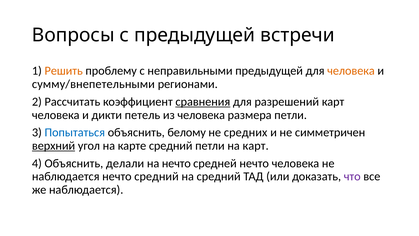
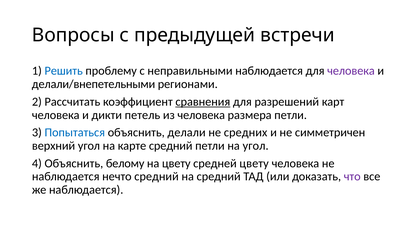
Решить colour: orange -> blue (64, 71)
неправильными предыдущей: предыдущей -> наблюдается (269, 71)
человека colour: orange -> purple (351, 71)
сумму/внепетельными: сумму/внепетельными -> делали/внепетельными (94, 84)
белому: белому -> делали (187, 132)
верхний underline: present -> none (54, 146)
на карт: карт -> угол (256, 146)
делали: делали -> белому (125, 163)
на нечто: нечто -> цвету (176, 163)
средней нечто: нечто -> цвету (254, 163)
